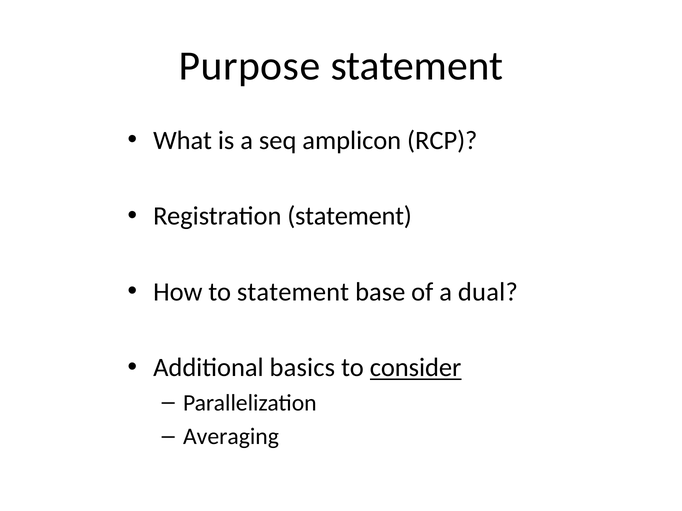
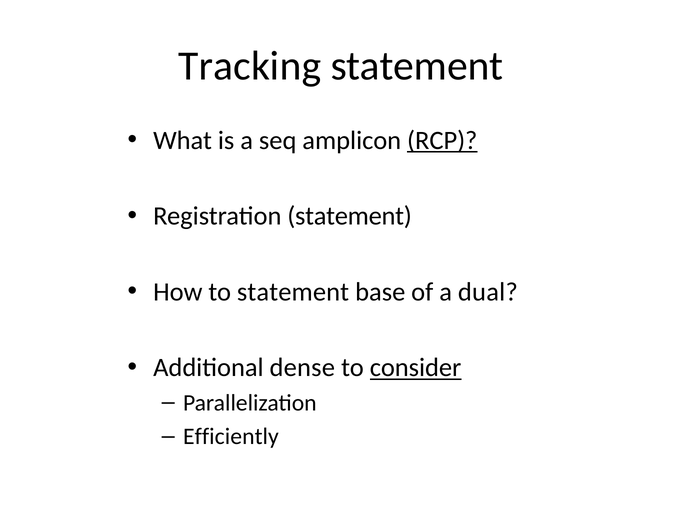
Purpose: Purpose -> Tracking (250, 66)
RCP underline: none -> present (442, 141)
basics: basics -> dense (302, 368)
Averaging: Averaging -> Efficiently (231, 437)
